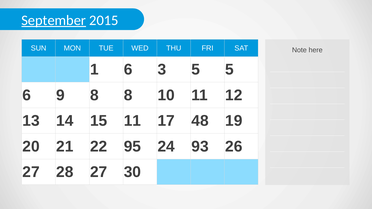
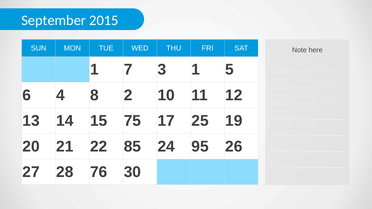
September underline: present -> none (54, 20)
1 6: 6 -> 7 (128, 70)
3 5: 5 -> 1 (196, 70)
9: 9 -> 4 (61, 95)
8 8: 8 -> 2 (128, 95)
15 11: 11 -> 75 (132, 121)
48: 48 -> 25 (200, 121)
95: 95 -> 85 (132, 147)
93: 93 -> 95 (200, 147)
28 27: 27 -> 76 (99, 172)
